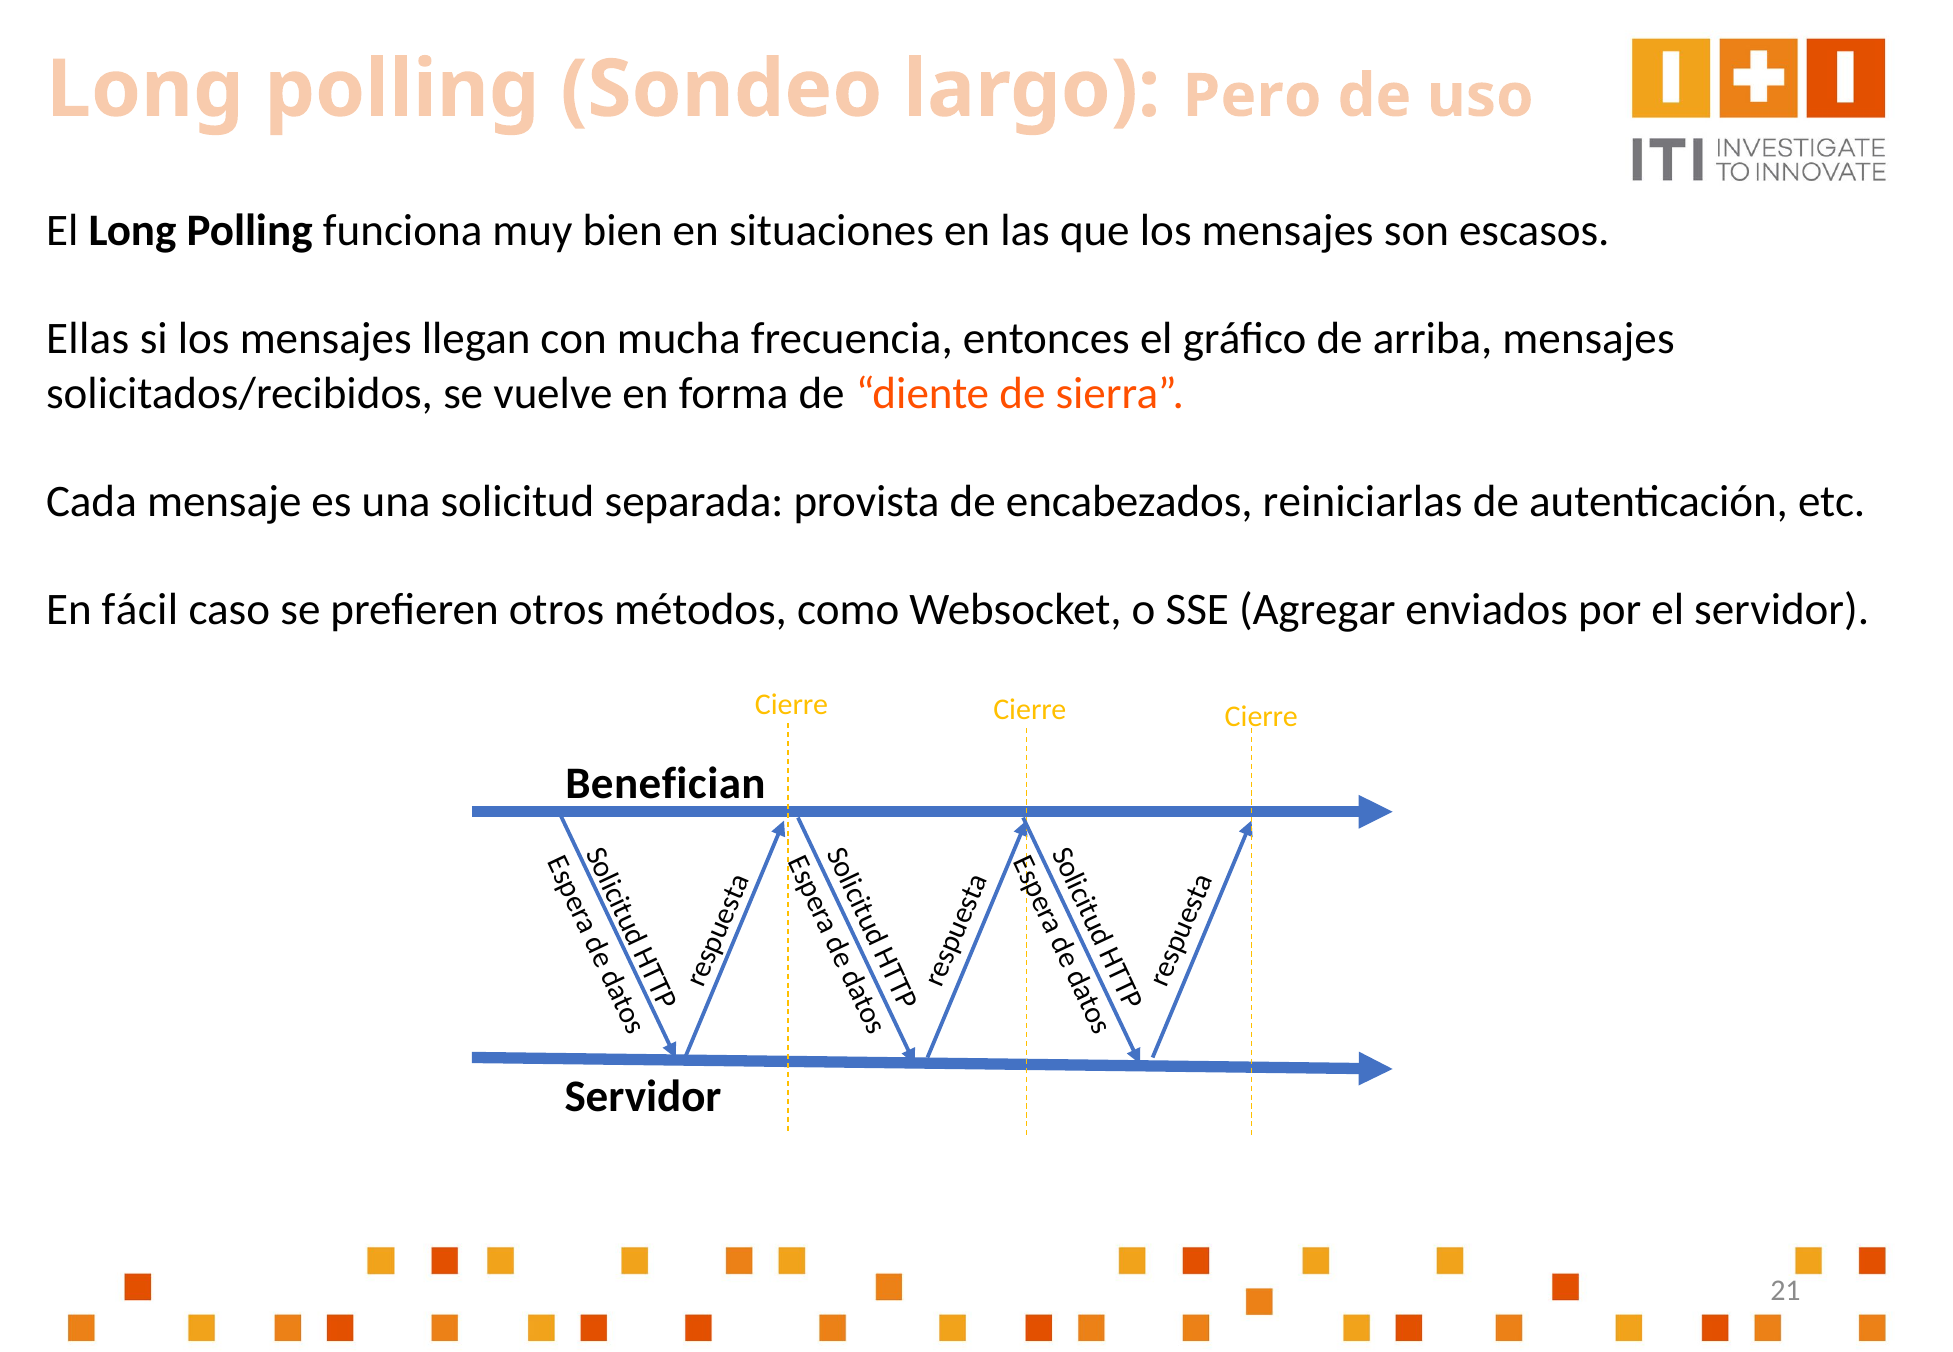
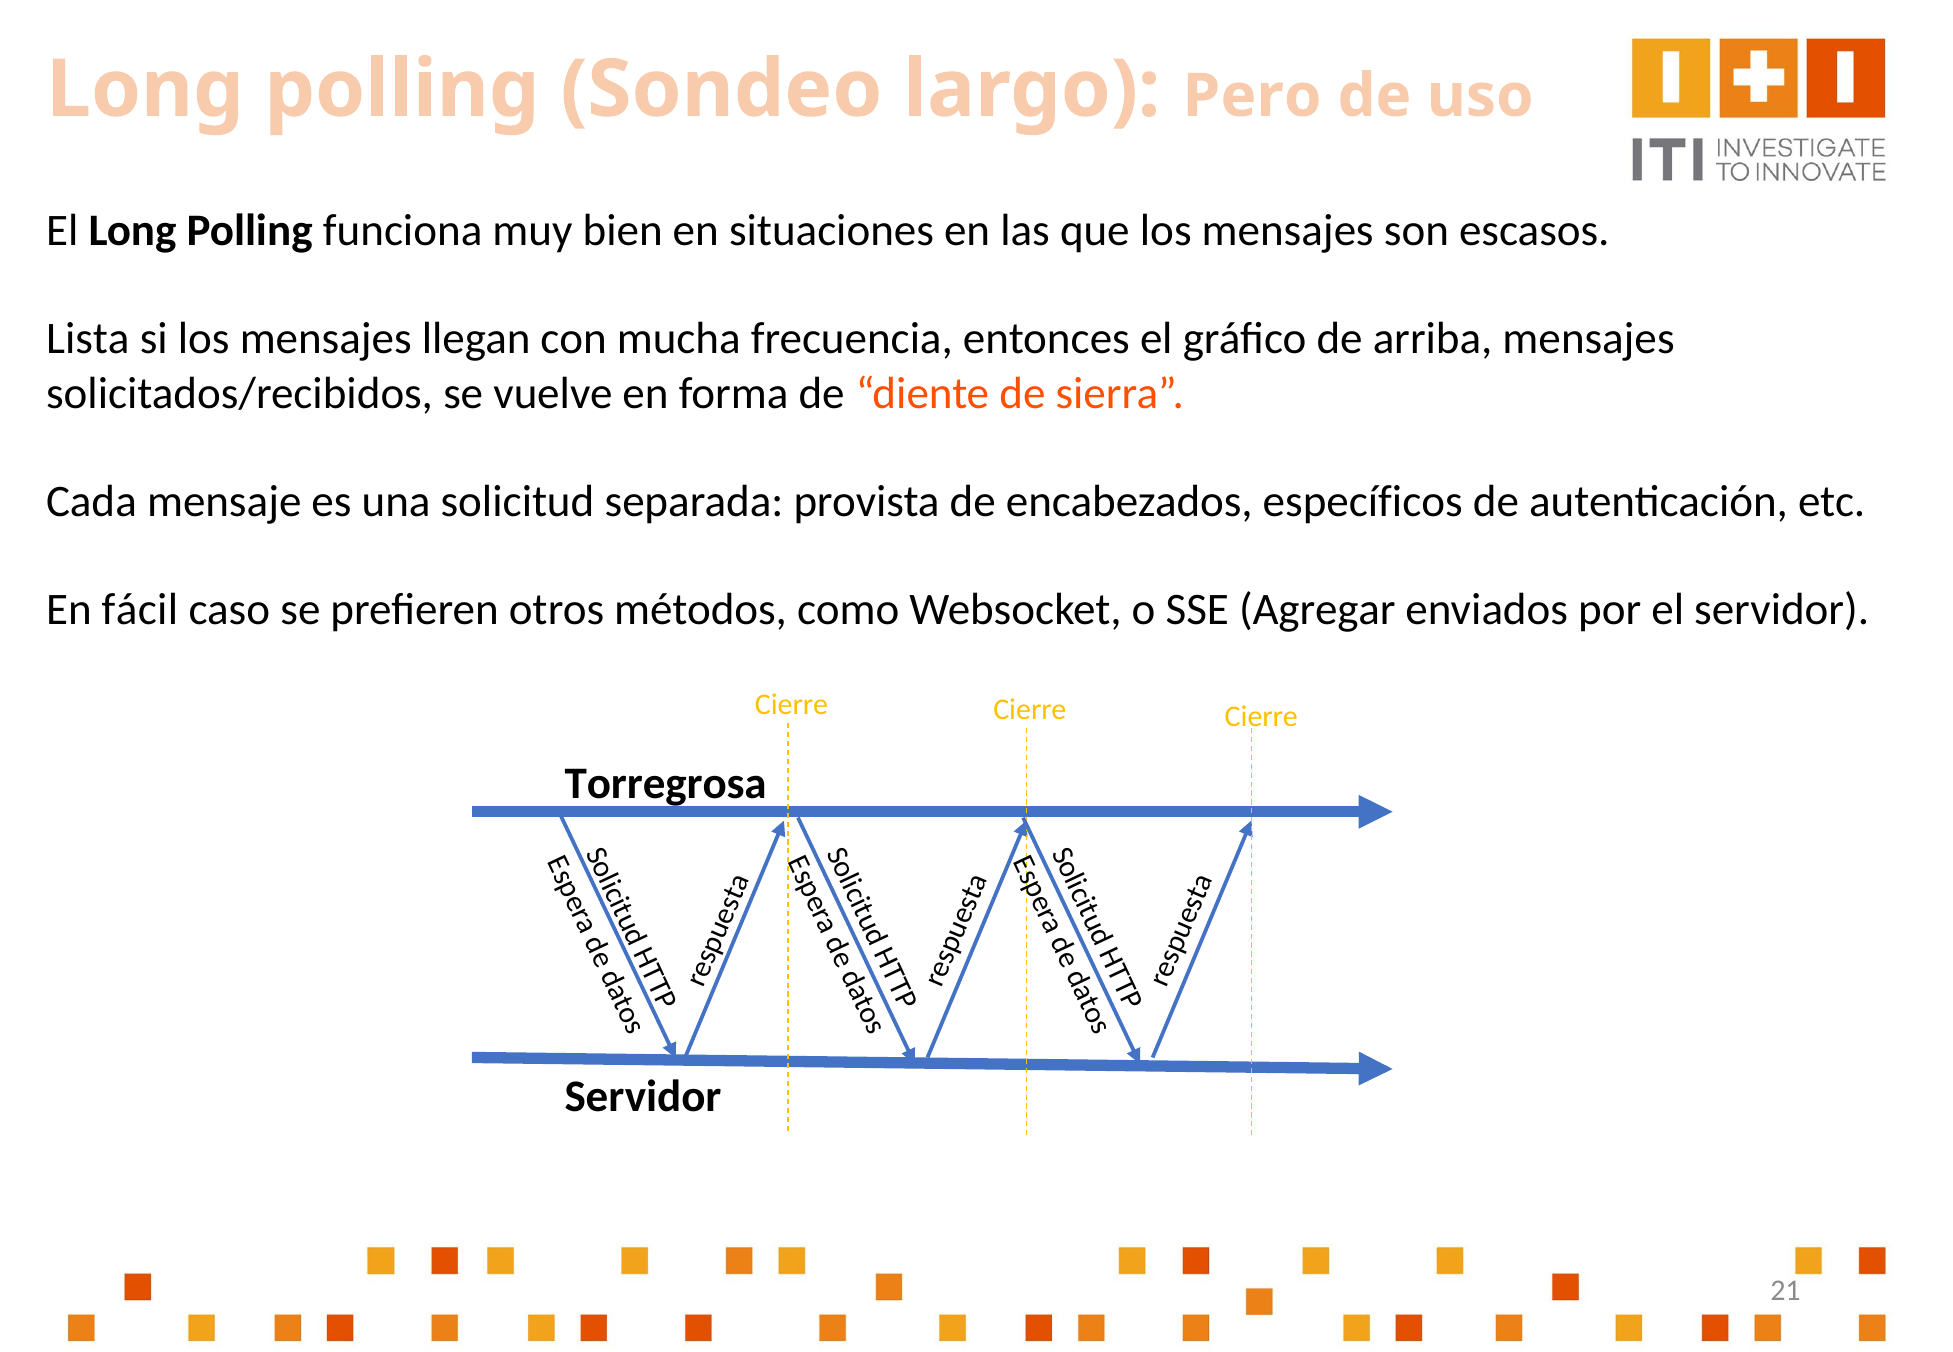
Ellas: Ellas -> Lista (88, 339)
reiniciarlas: reiniciarlas -> específicos (1363, 501)
Benefician: Benefician -> Torregrosa (666, 784)
